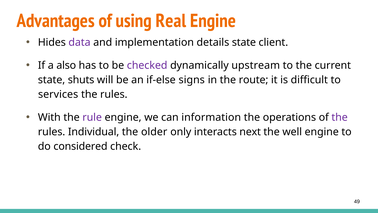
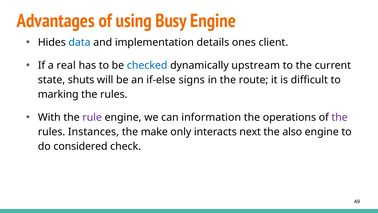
Real: Real -> Busy (171, 21)
data colour: purple -> blue (80, 42)
details state: state -> ones (244, 42)
also: also -> real (66, 65)
checked colour: purple -> blue (147, 65)
services: services -> marking (58, 94)
Individual: Individual -> Instances (94, 132)
older: older -> make (154, 132)
well: well -> also (292, 132)
